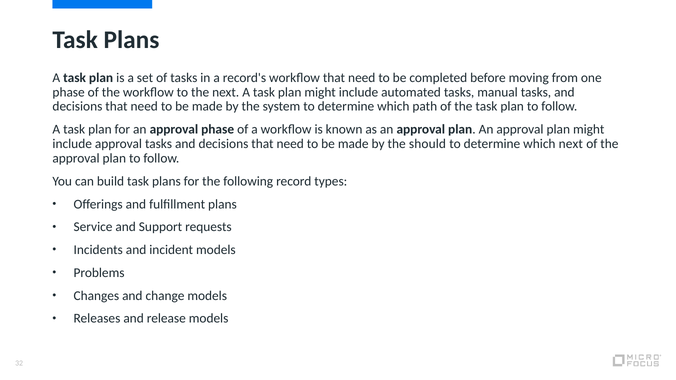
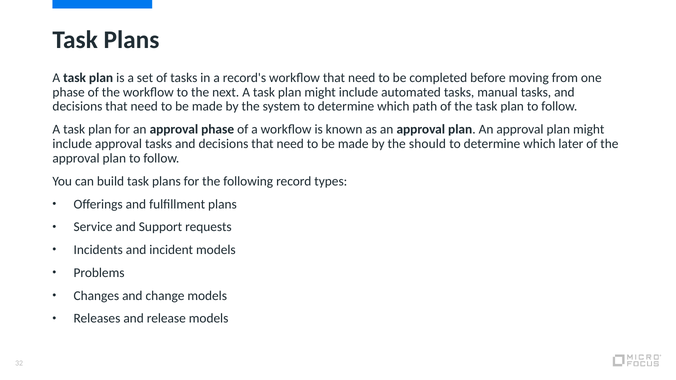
which next: next -> later (571, 144)
